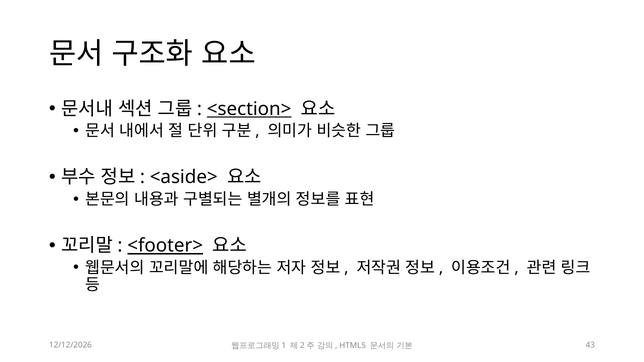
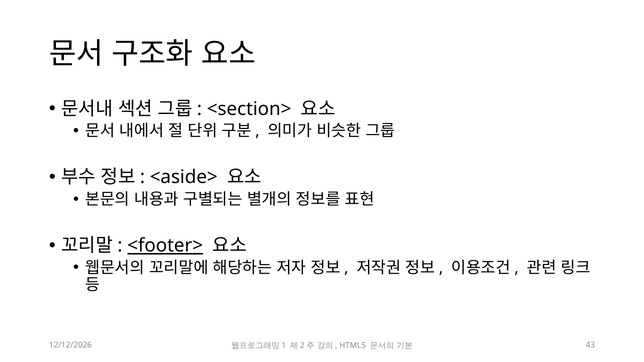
<section> underline: present -> none (249, 109)
